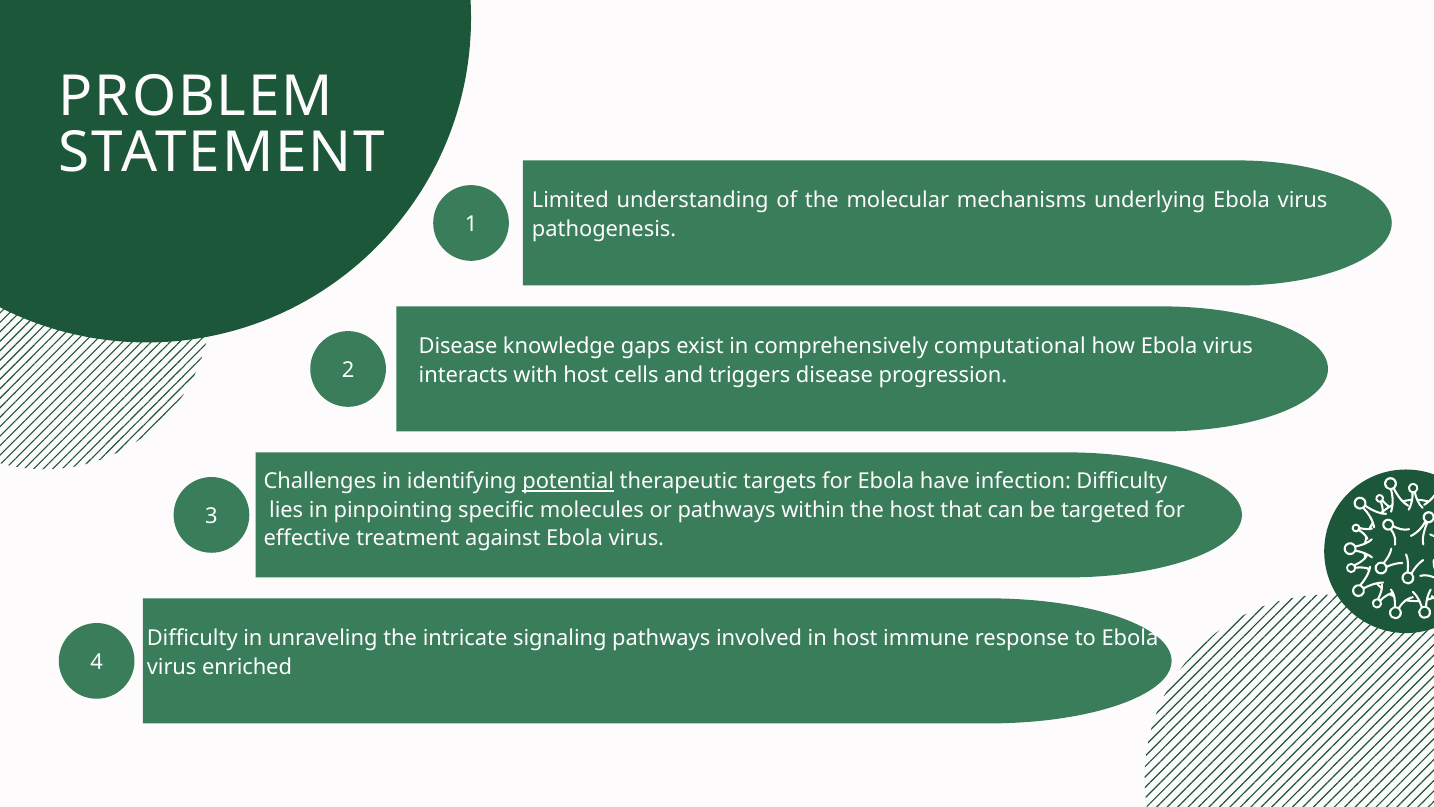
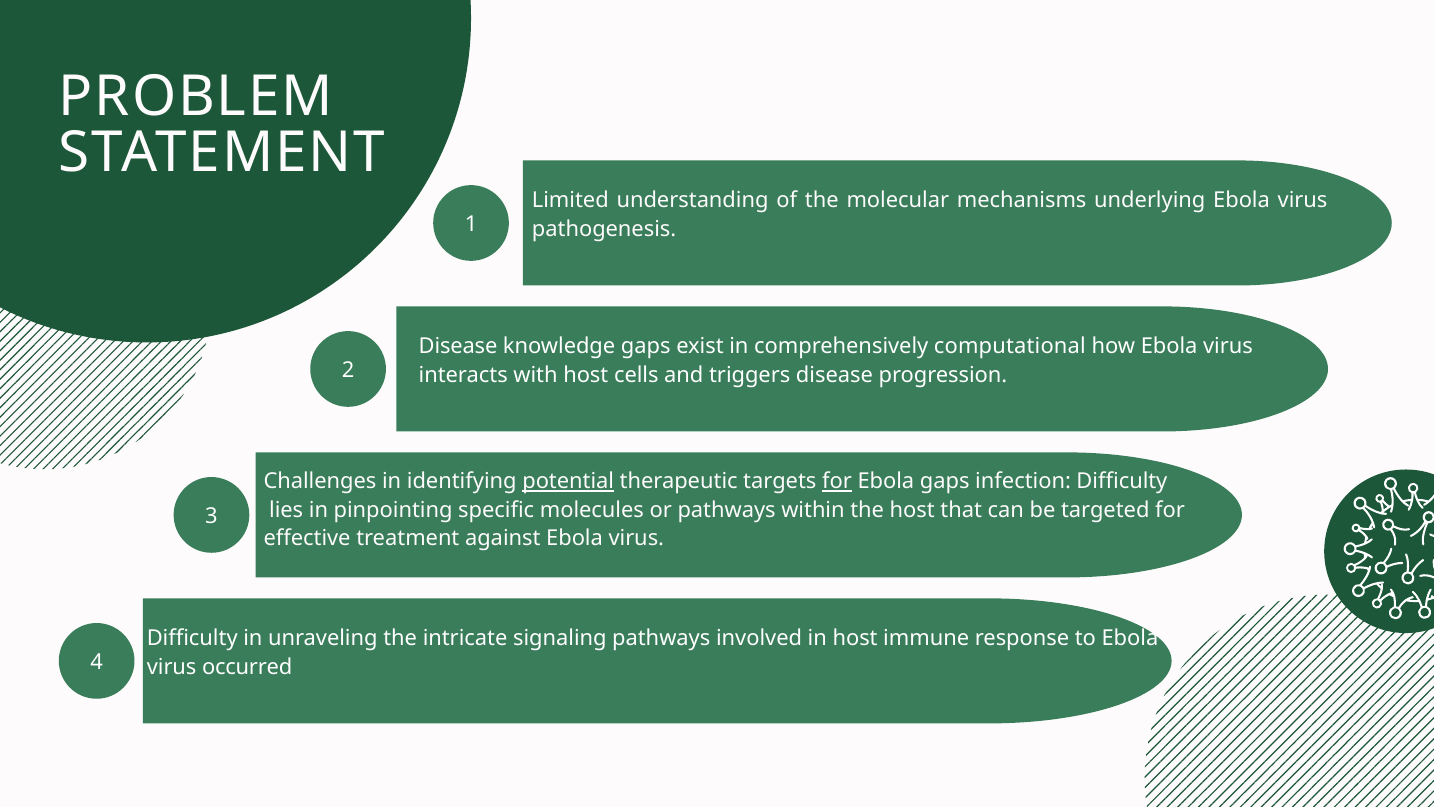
for underline: none -> present (837, 481)
Ebola have: have -> gaps (945, 481)
enriched: enriched -> occurred (247, 667)
